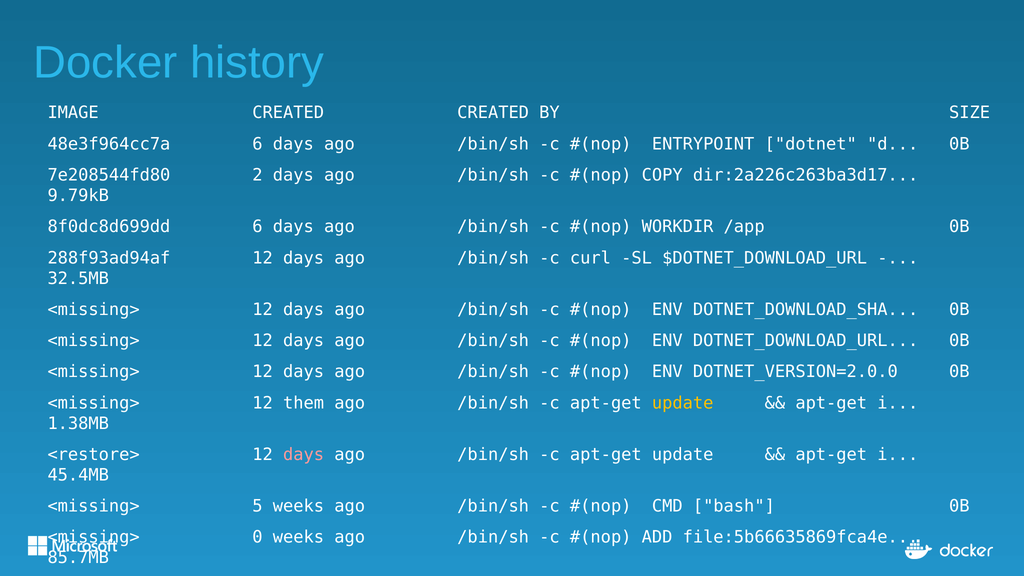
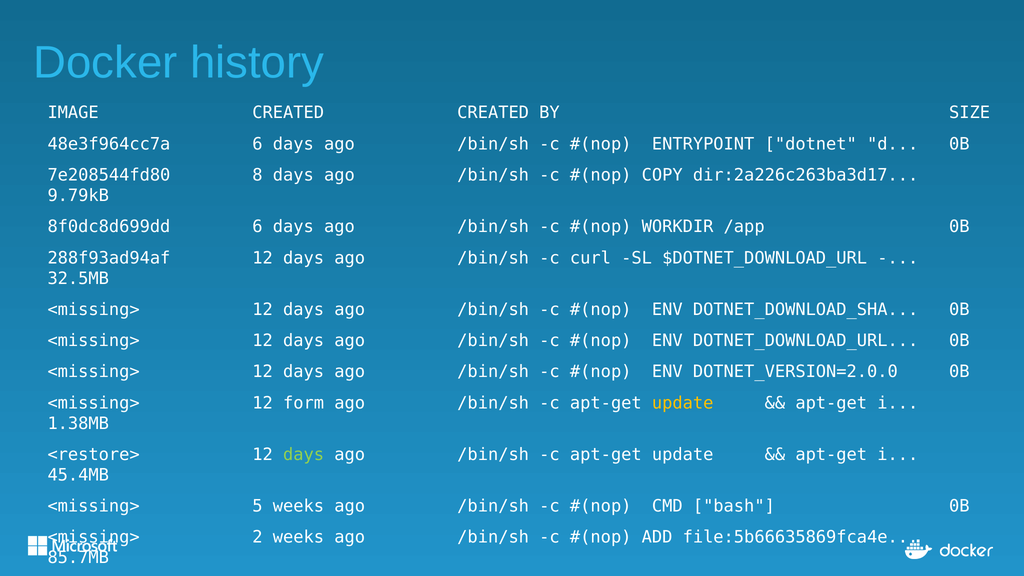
2: 2 -> 8 (258, 175)
them: them -> form (304, 403)
days colour: pink -> light green (304, 455)
0: 0 -> 2 (258, 537)
